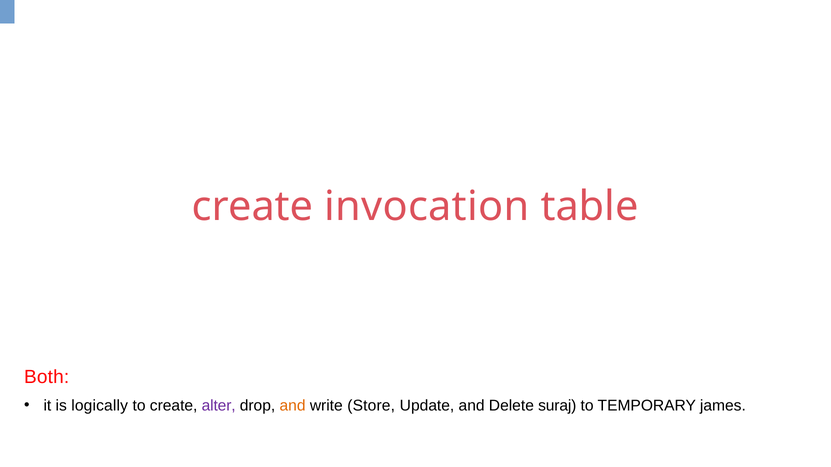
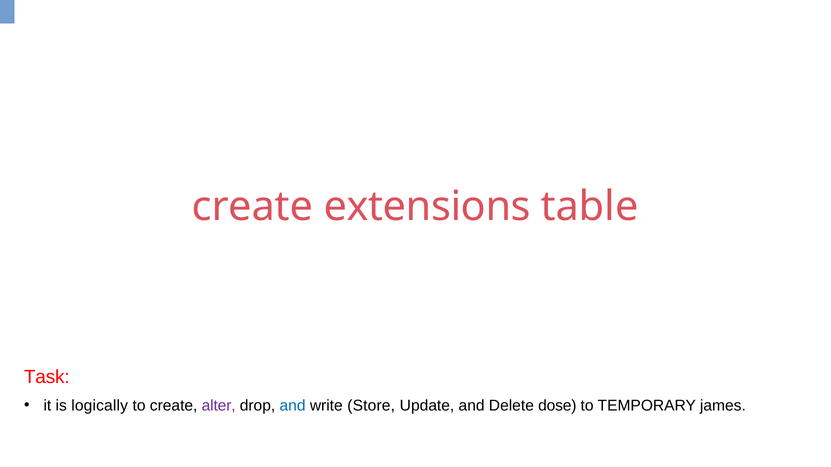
invocation: invocation -> extensions (427, 207)
Both: Both -> Task (47, 377)
and colour: orange -> blue (293, 406)
suraj: suraj -> dose (557, 406)
